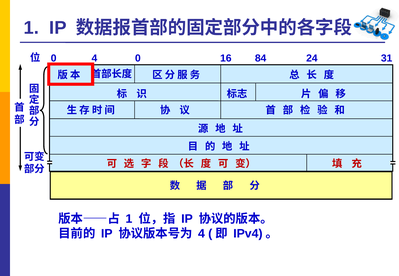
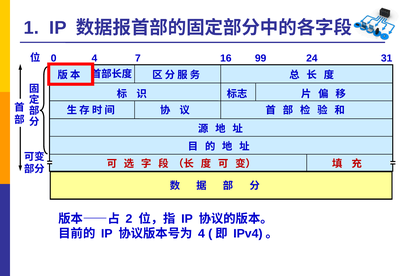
0: 0 -> 7 (138, 58)
84: 84 -> 99 (261, 58)
1: 1 -> 2 (129, 219)
